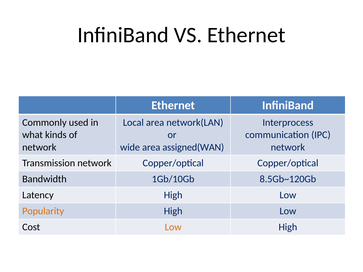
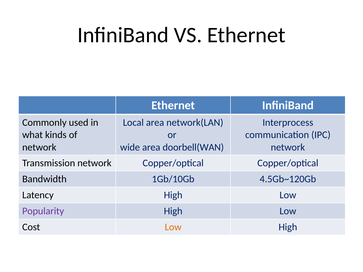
assigned(WAN: assigned(WAN -> doorbell(WAN (193, 147)
8.5Gb~120Gb: 8.5Gb~120Gb -> 4.5Gb~120Gb (288, 179)
Popularity colour: orange -> purple (43, 211)
